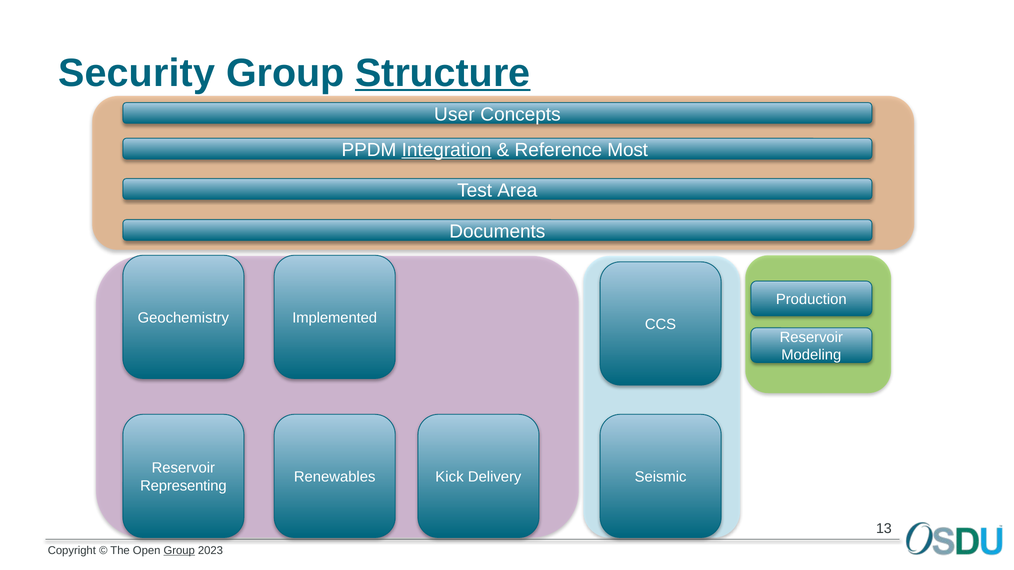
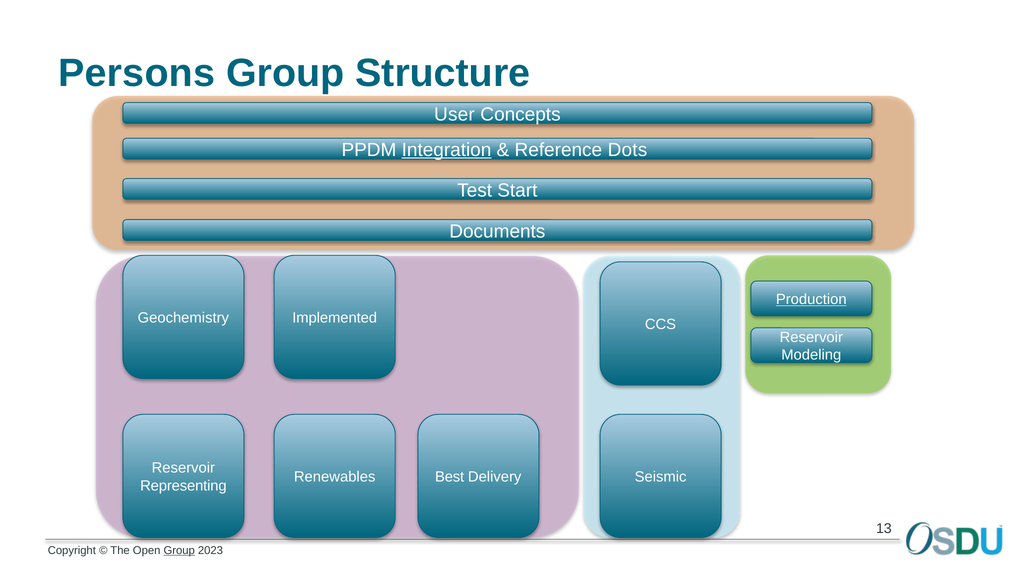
Security: Security -> Persons (137, 73)
Structure underline: present -> none (443, 73)
Most: Most -> Dots (627, 150)
Area: Area -> Start (517, 190)
Production underline: none -> present (811, 300)
Kick: Kick -> Best (450, 477)
